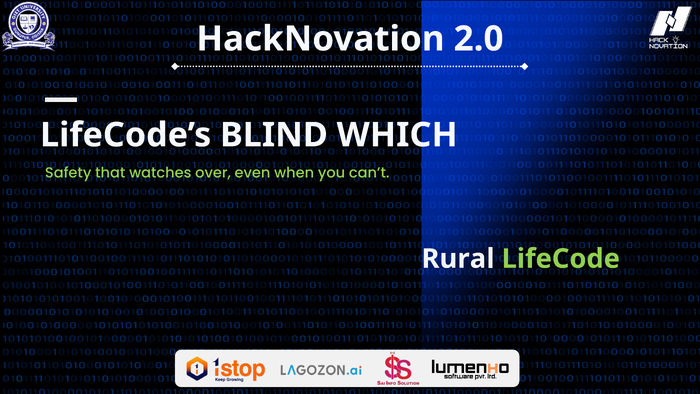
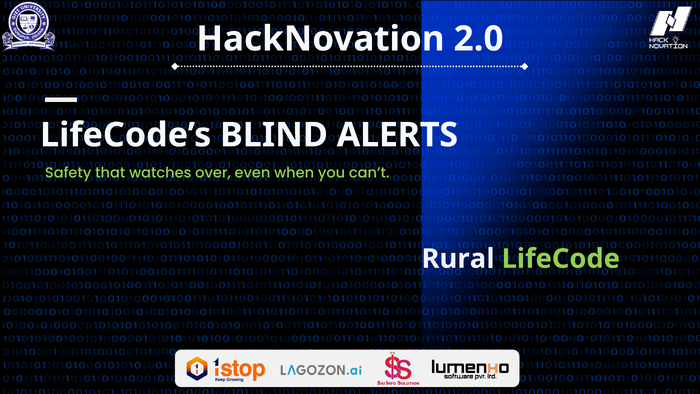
WHICH: WHICH -> ALERTS (397, 135)
